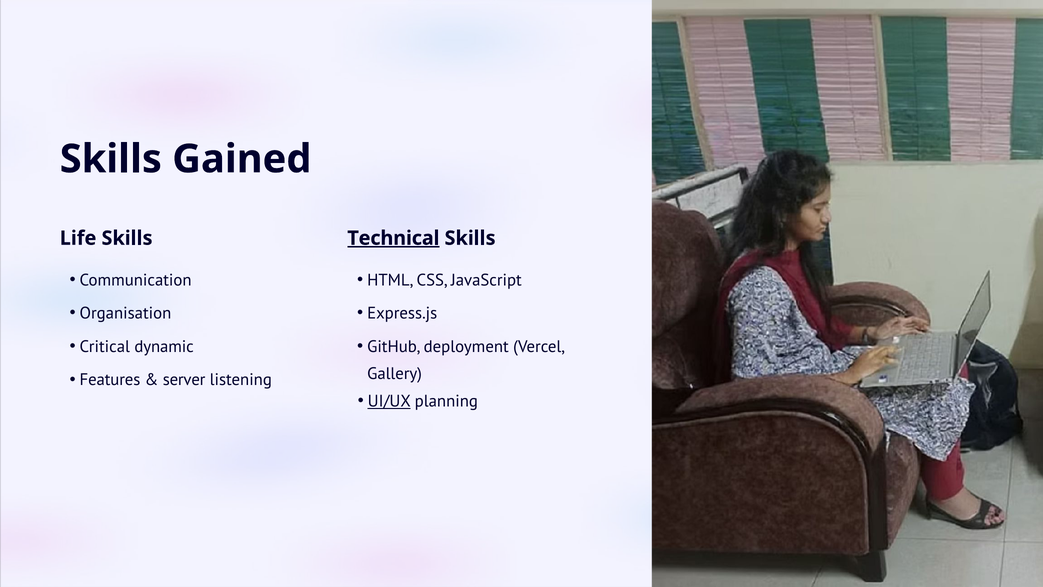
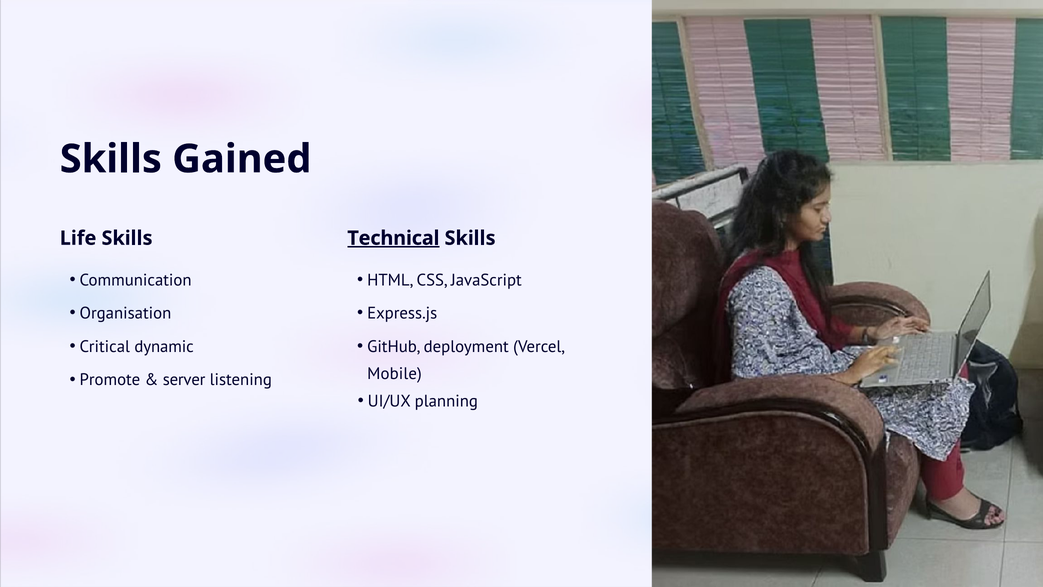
Gallery: Gallery -> Mobile (394, 374)
Features: Features -> Promote (110, 380)
UI/UX underline: present -> none (389, 401)
